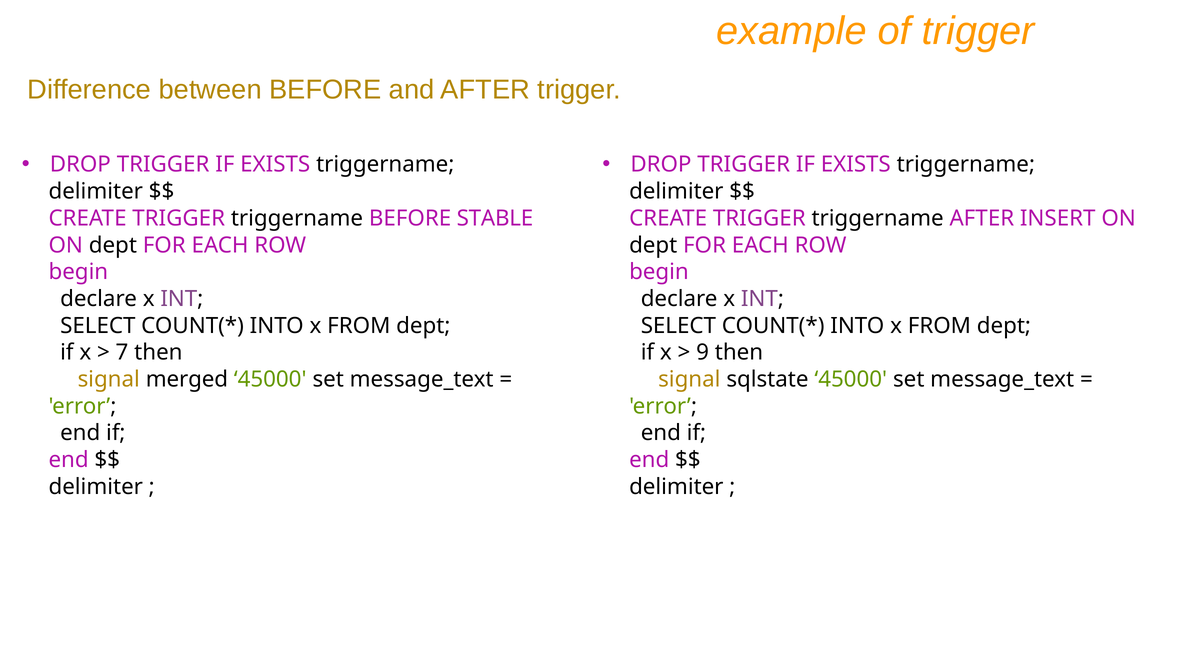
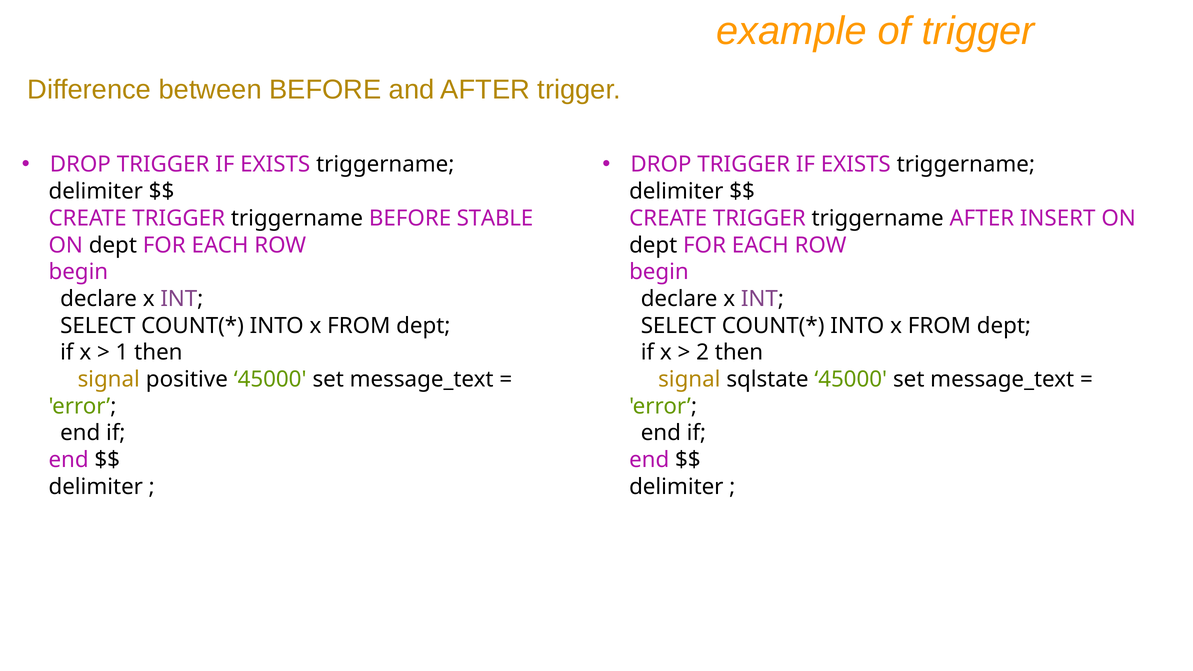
7: 7 -> 1 (122, 353)
9: 9 -> 2 (703, 353)
merged: merged -> positive (187, 379)
